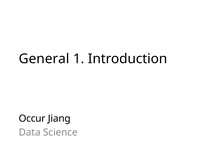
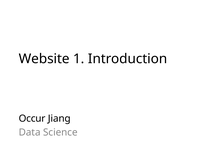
General: General -> Website (44, 59)
